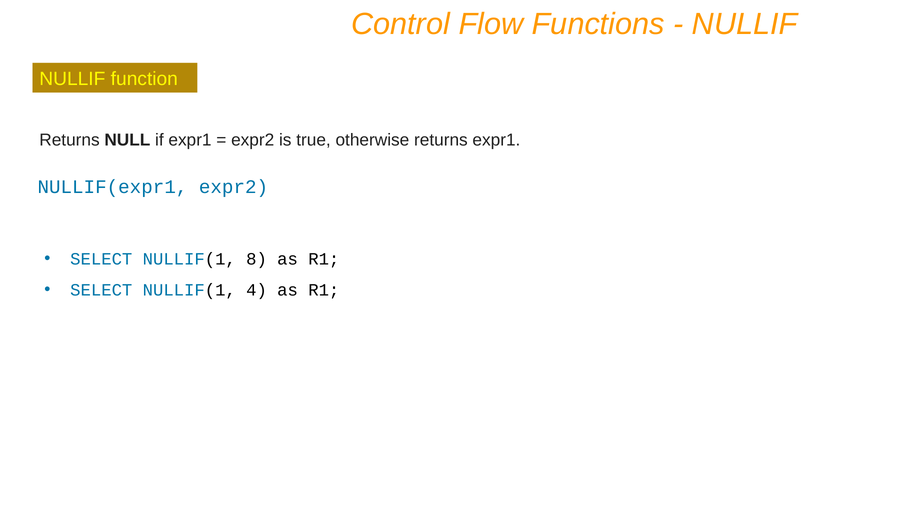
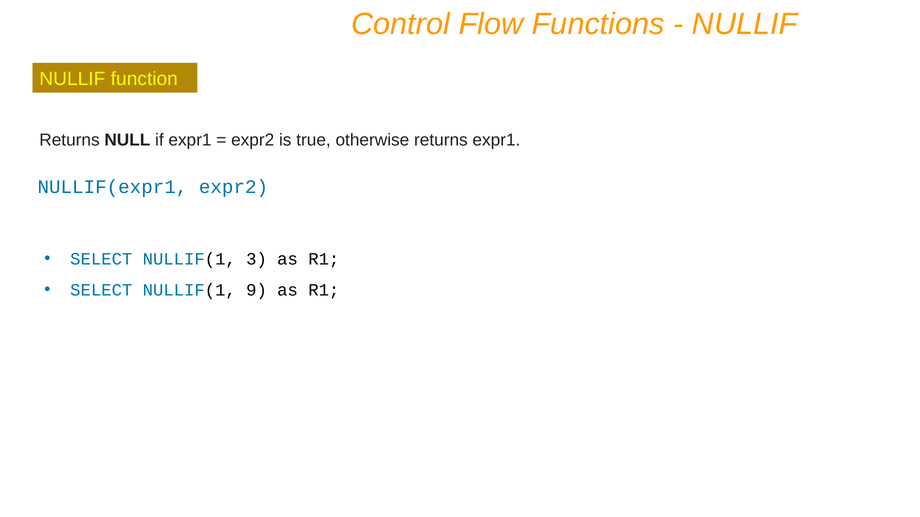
8: 8 -> 3 (257, 259)
4: 4 -> 9 (257, 290)
